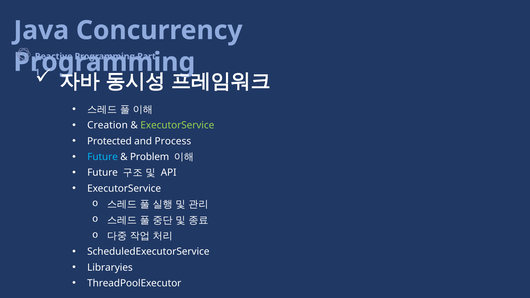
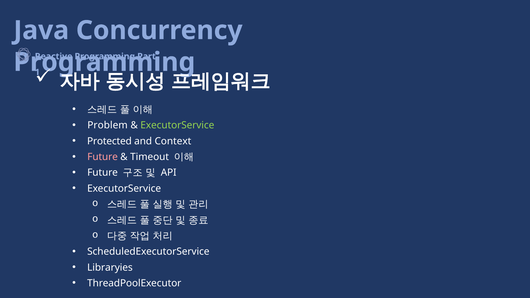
Creation: Creation -> Problem (108, 125)
Process: Process -> Context (173, 141)
Future colour: light blue -> pink (103, 157)
Problem: Problem -> Timeout (150, 157)
